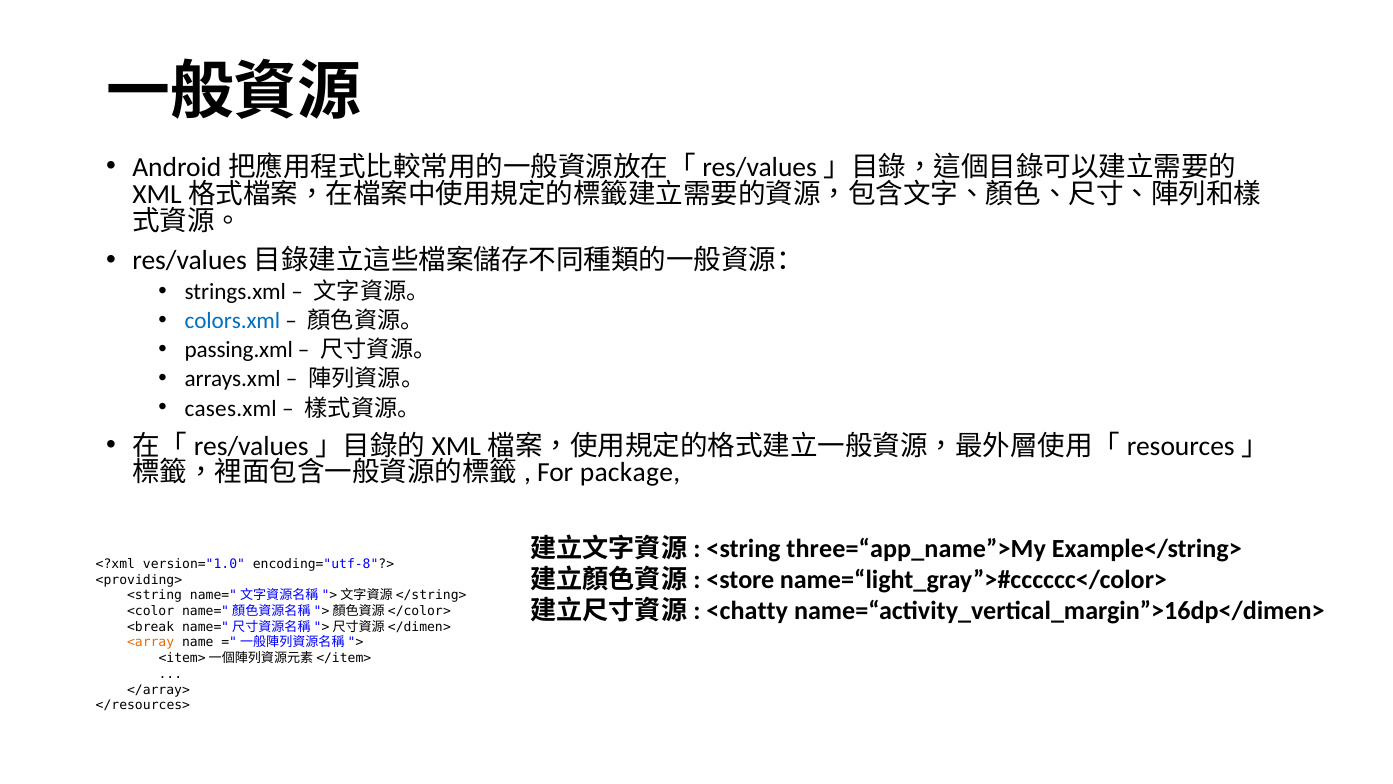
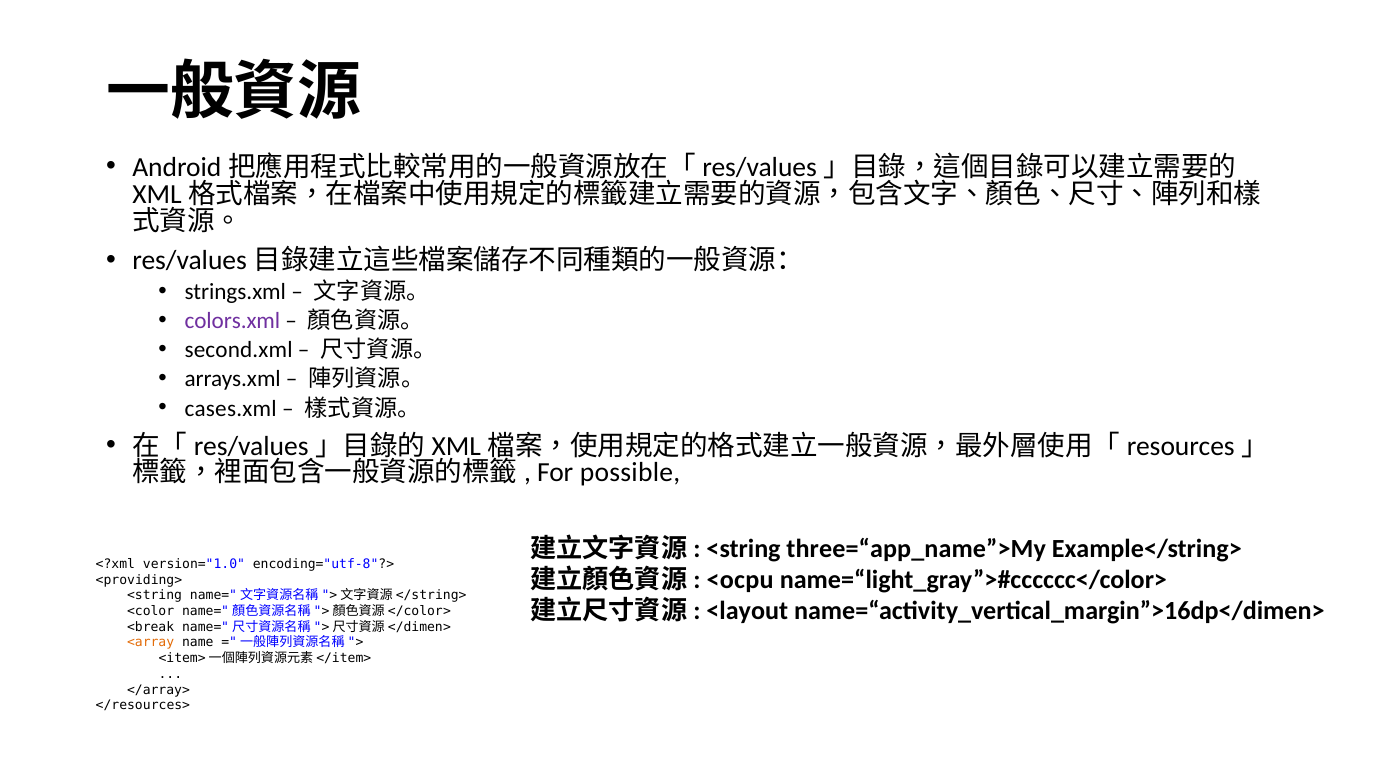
colors.xml colour: blue -> purple (232, 321)
passing.xml: passing.xml -> second.xml (239, 350)
package: package -> possible (630, 472)
<store: <store -> <ocpu (740, 580)
<chatty: <chatty -> <layout (747, 611)
